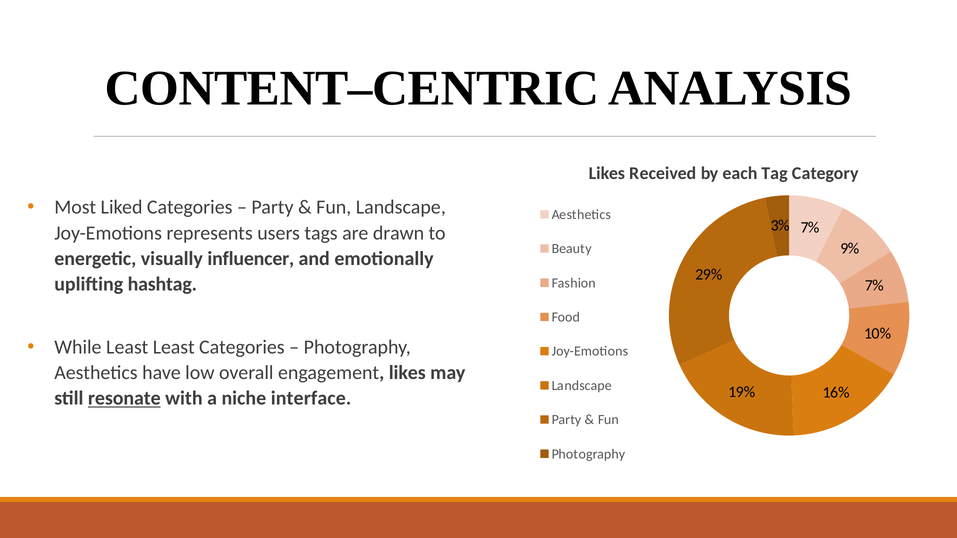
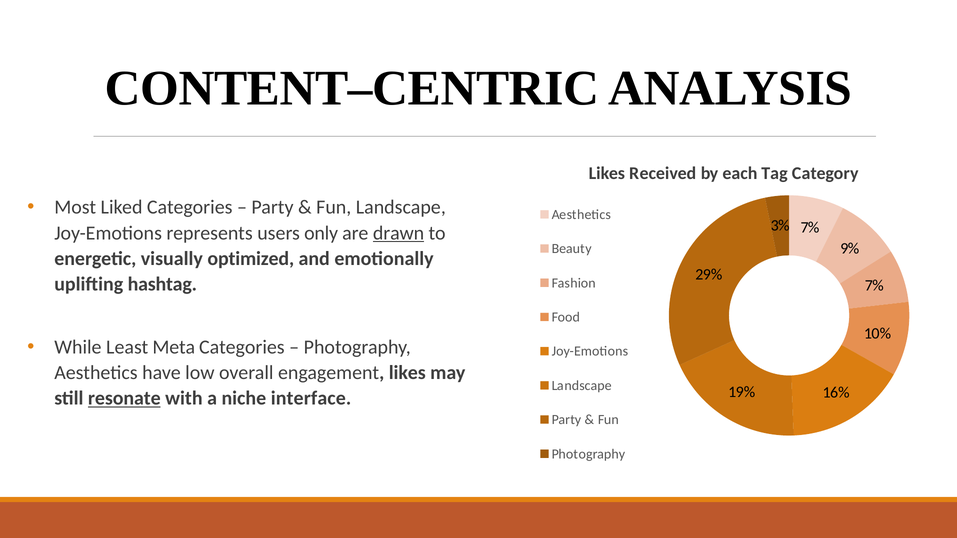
tags: tags -> only (321, 233)
drawn underline: none -> present (399, 233)
influencer: influencer -> optimized (251, 259)
Least Least: Least -> Meta (174, 347)
